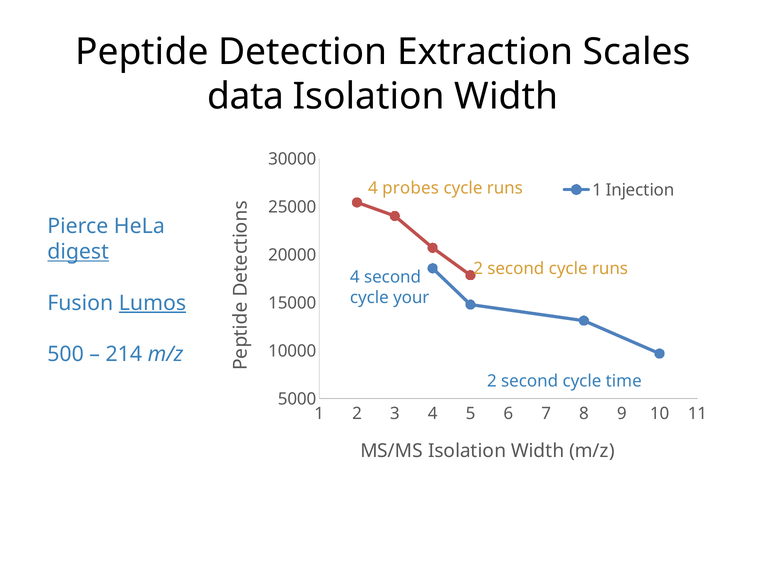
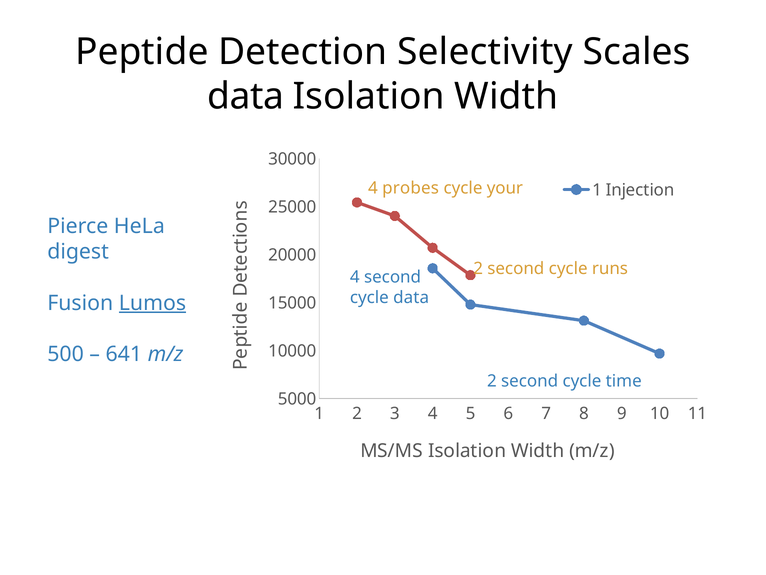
Extraction: Extraction -> Selectivity (485, 52)
runs: runs -> your (505, 188)
digest underline: present -> none (78, 252)
cycle your: your -> data (411, 297)
214: 214 -> 641 (124, 354)
